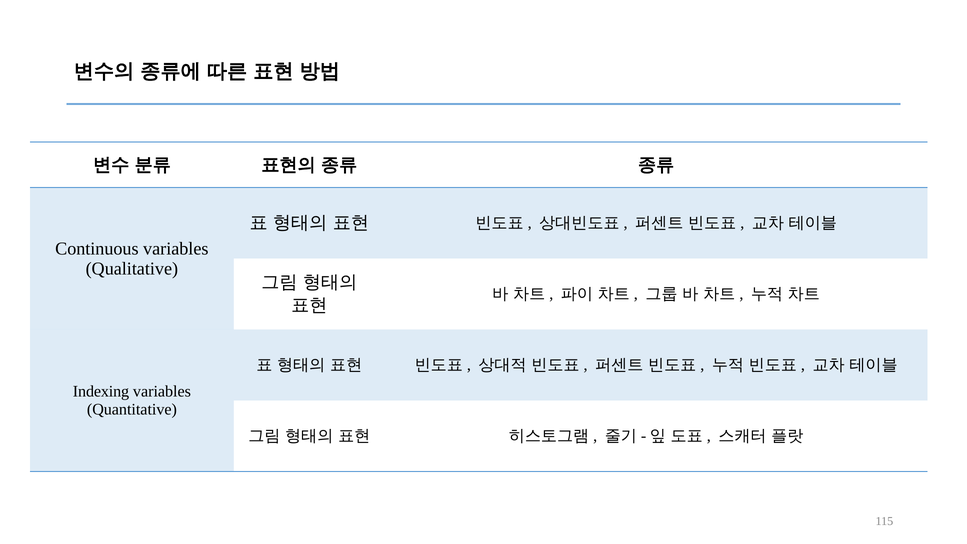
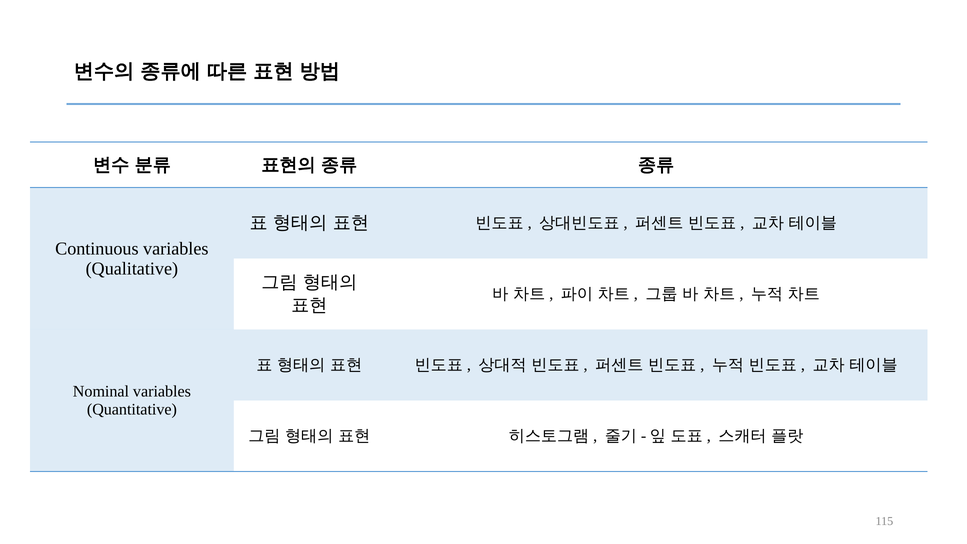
Indexing: Indexing -> Nominal (101, 392)
